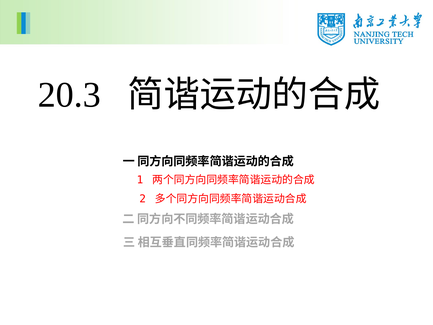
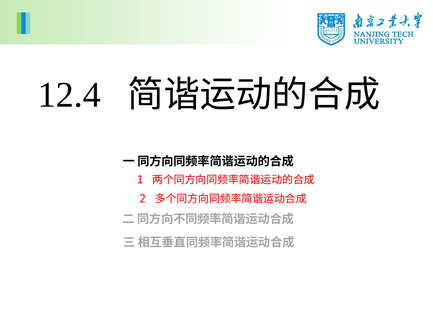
20.3: 20.3 -> 12.4 (69, 95)
